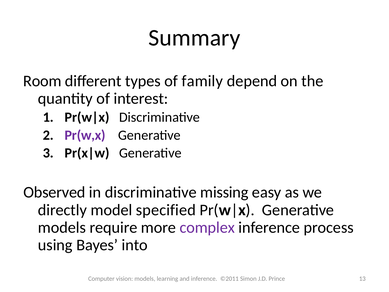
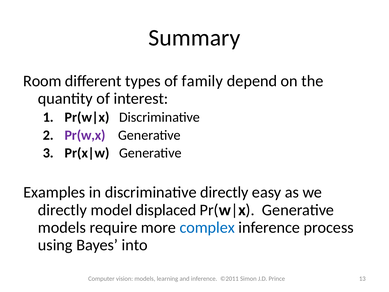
Observed: Observed -> Examples (54, 192)
discriminative missing: missing -> directly (224, 192)
specified: specified -> displaced (166, 210)
complex colour: purple -> blue (207, 227)
